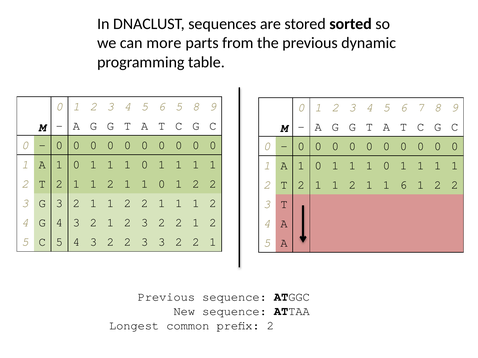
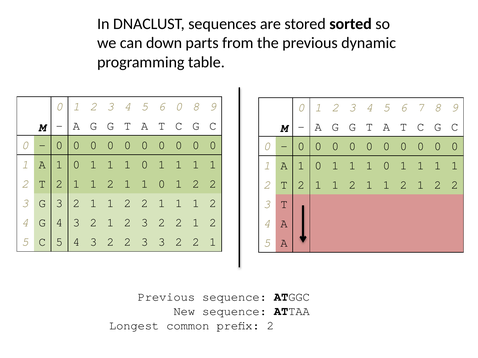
more: more -> down (164, 43)
6 5: 5 -> 0 (179, 107)
6: 6 -> 2 (404, 185)
